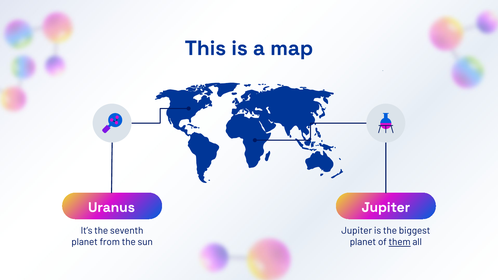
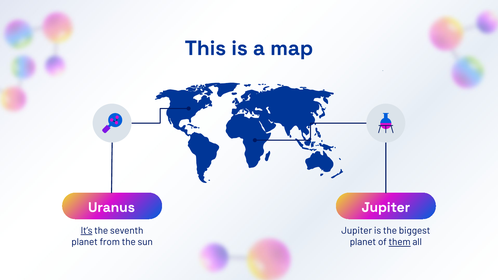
It’s underline: none -> present (87, 231)
